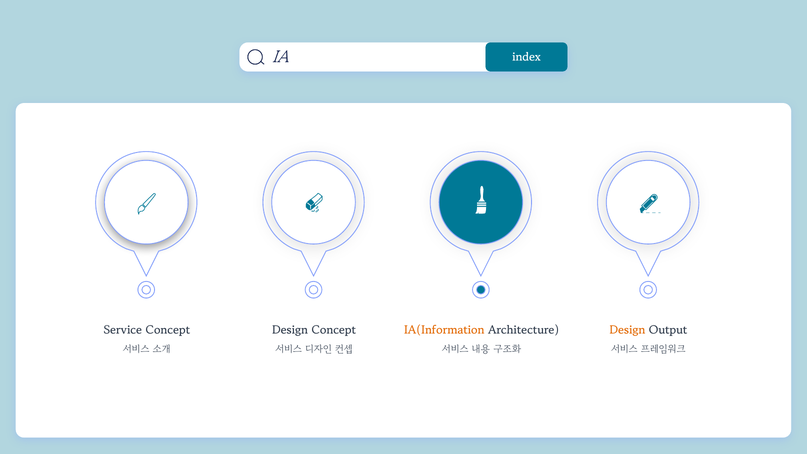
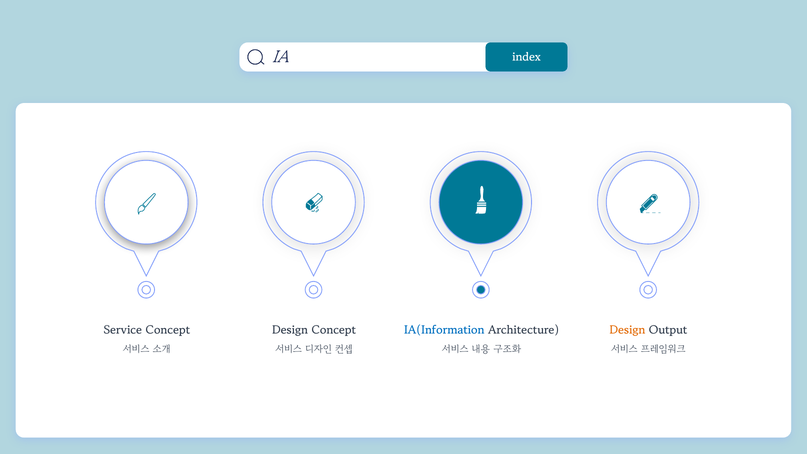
IA(Information colour: orange -> blue (444, 331)
